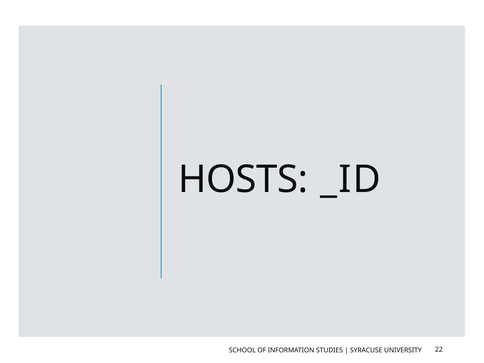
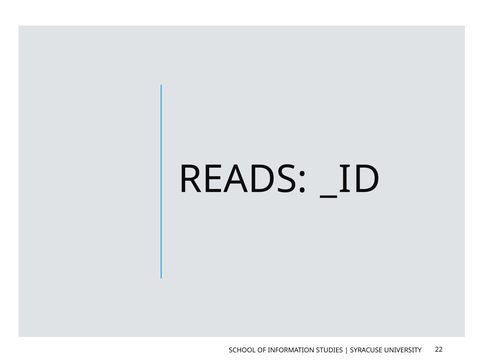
HOSTS: HOSTS -> READS (243, 179)
